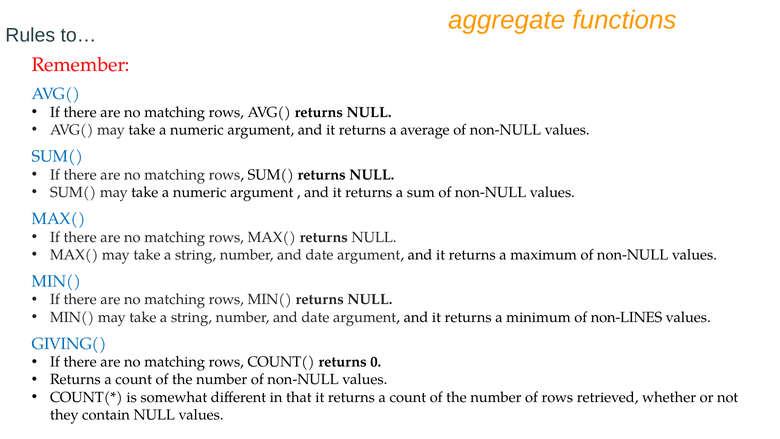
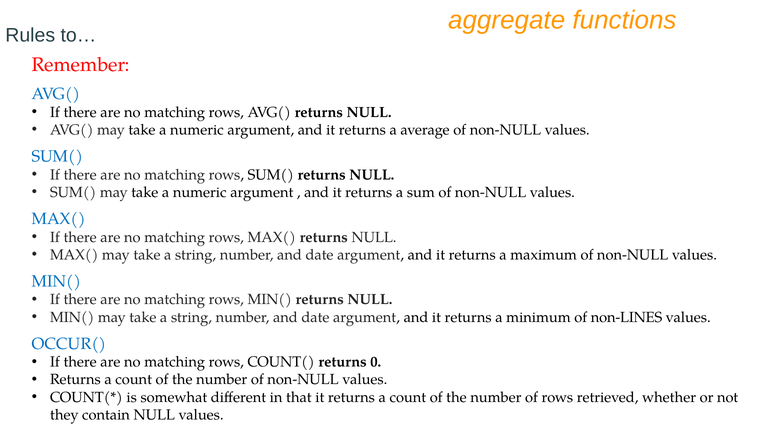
GIVING(: GIVING( -> OCCUR( (69, 343)
